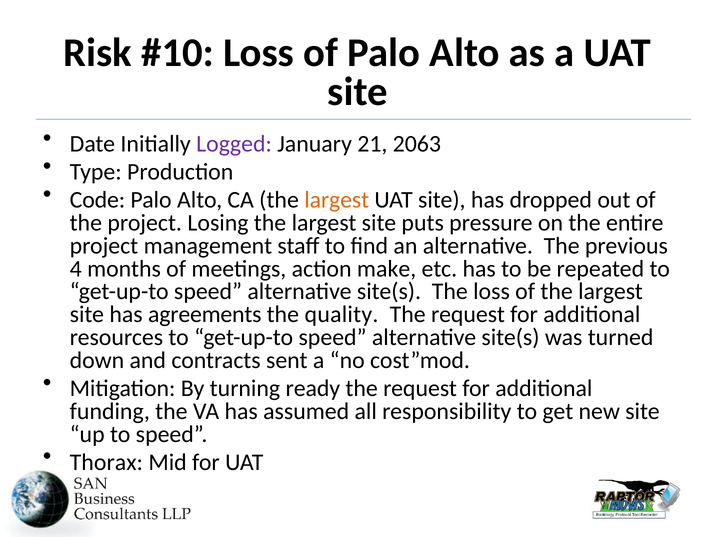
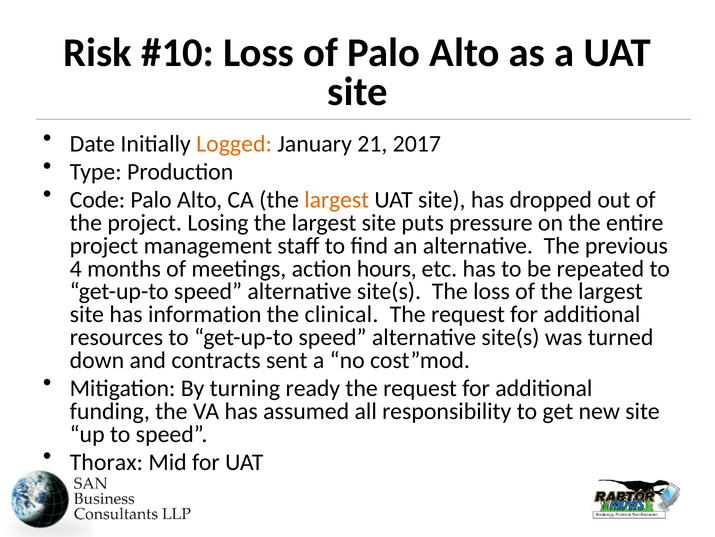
Logged colour: purple -> orange (234, 144)
2063: 2063 -> 2017 (417, 144)
make: make -> hours (387, 268)
agreements: agreements -> information (205, 314)
quality: quality -> clinical (342, 314)
